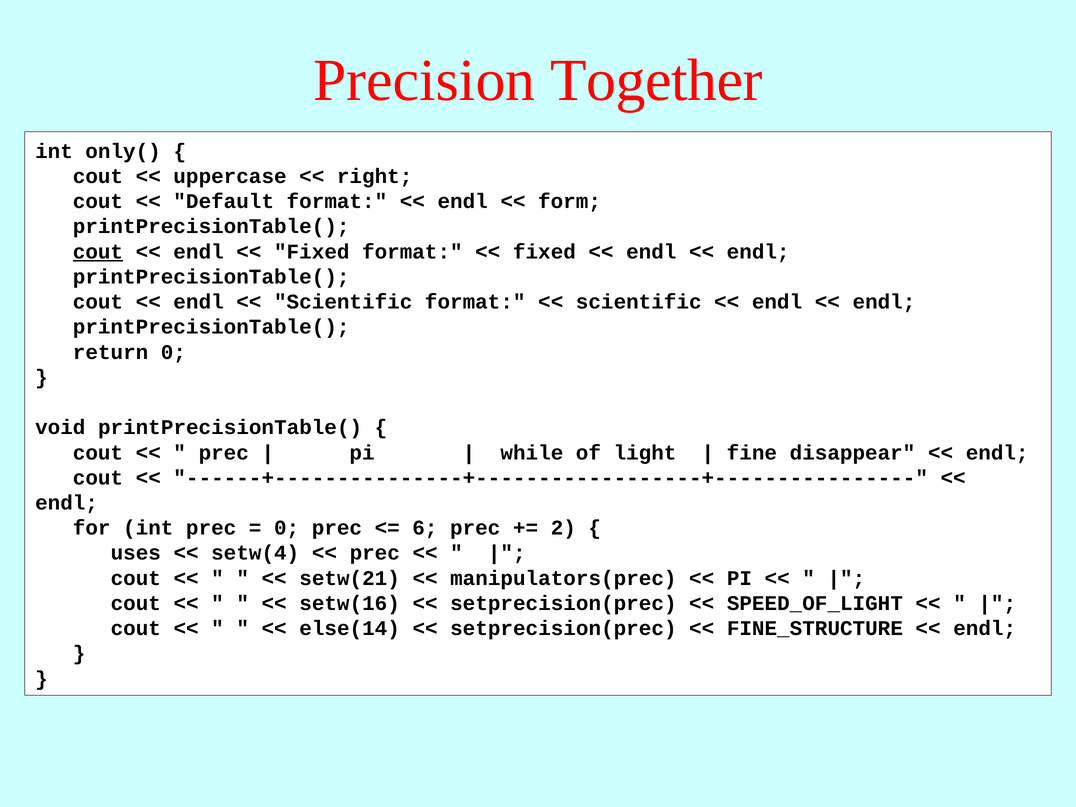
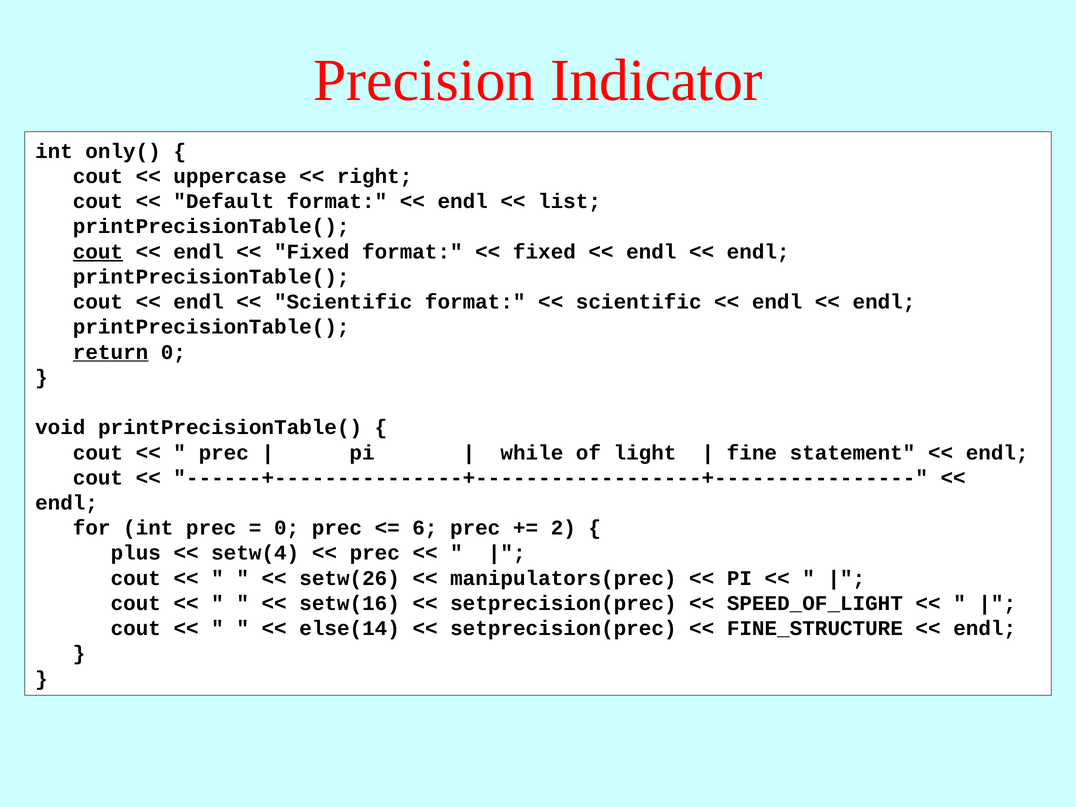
Together: Together -> Indicator (656, 80)
form: form -> list (570, 201)
return underline: none -> present (111, 352)
disappear: disappear -> statement (853, 453)
uses: uses -> plus (136, 553)
setw(21: setw(21 -> setw(26 (350, 578)
